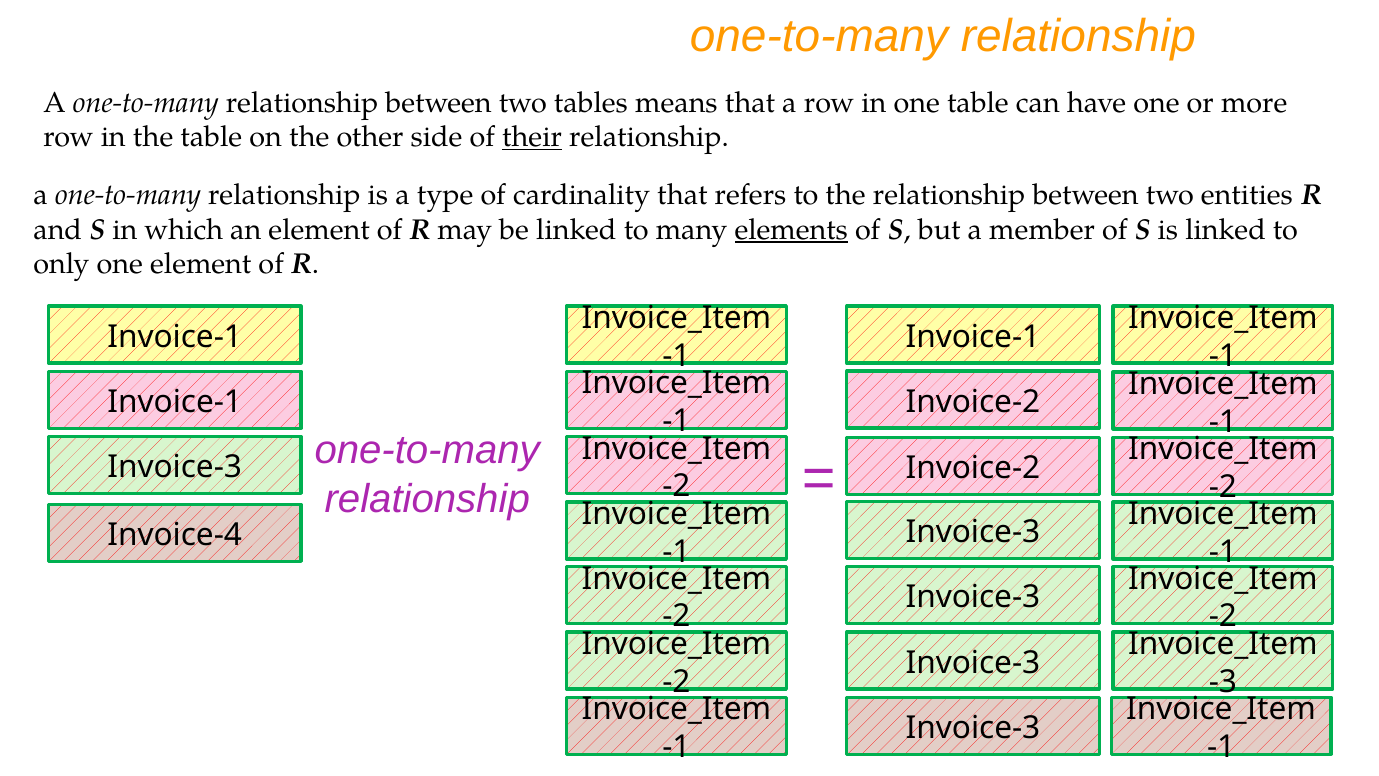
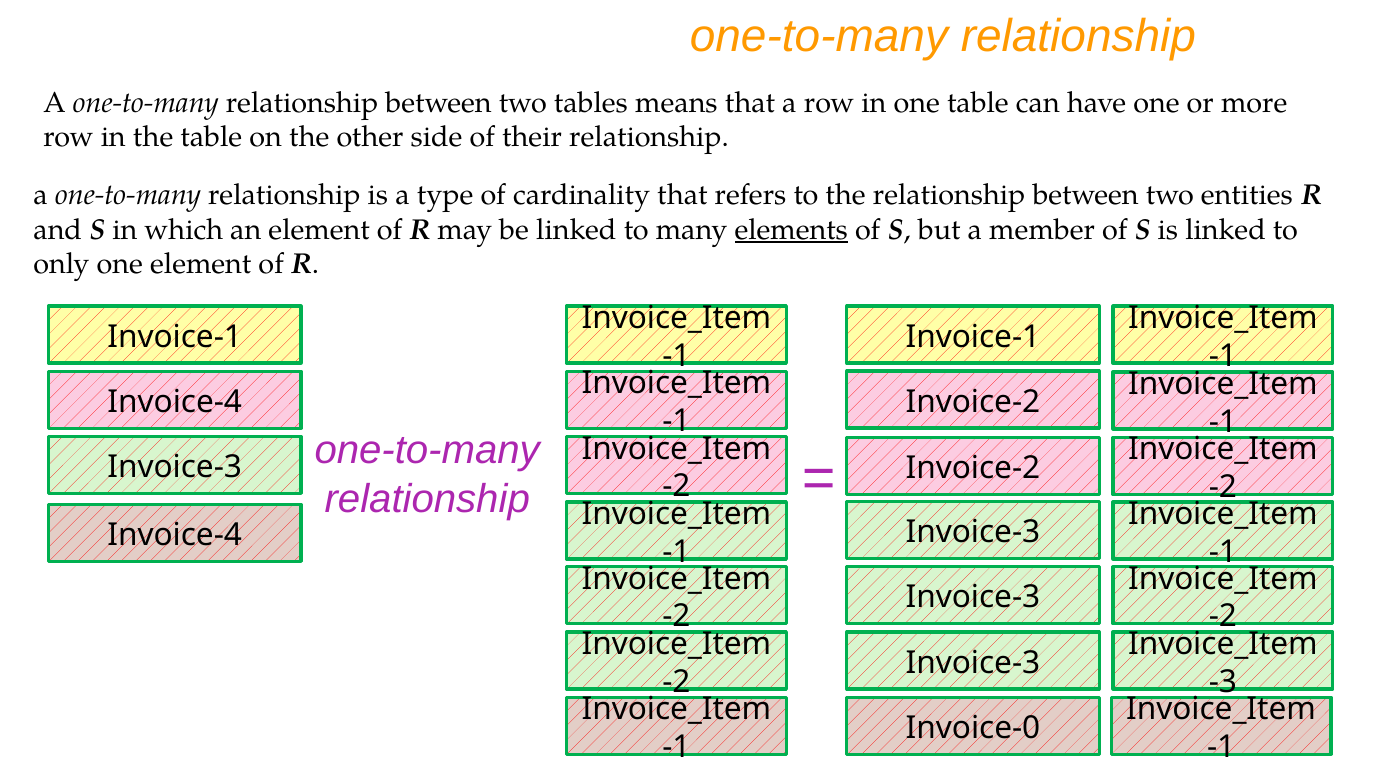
their underline: present -> none (532, 137)
Invoice-1: Invoice-1 -> Invoice-4 (175, 402)
Invoice-3: Invoice-3 -> Invoice-0 (973, 728)
